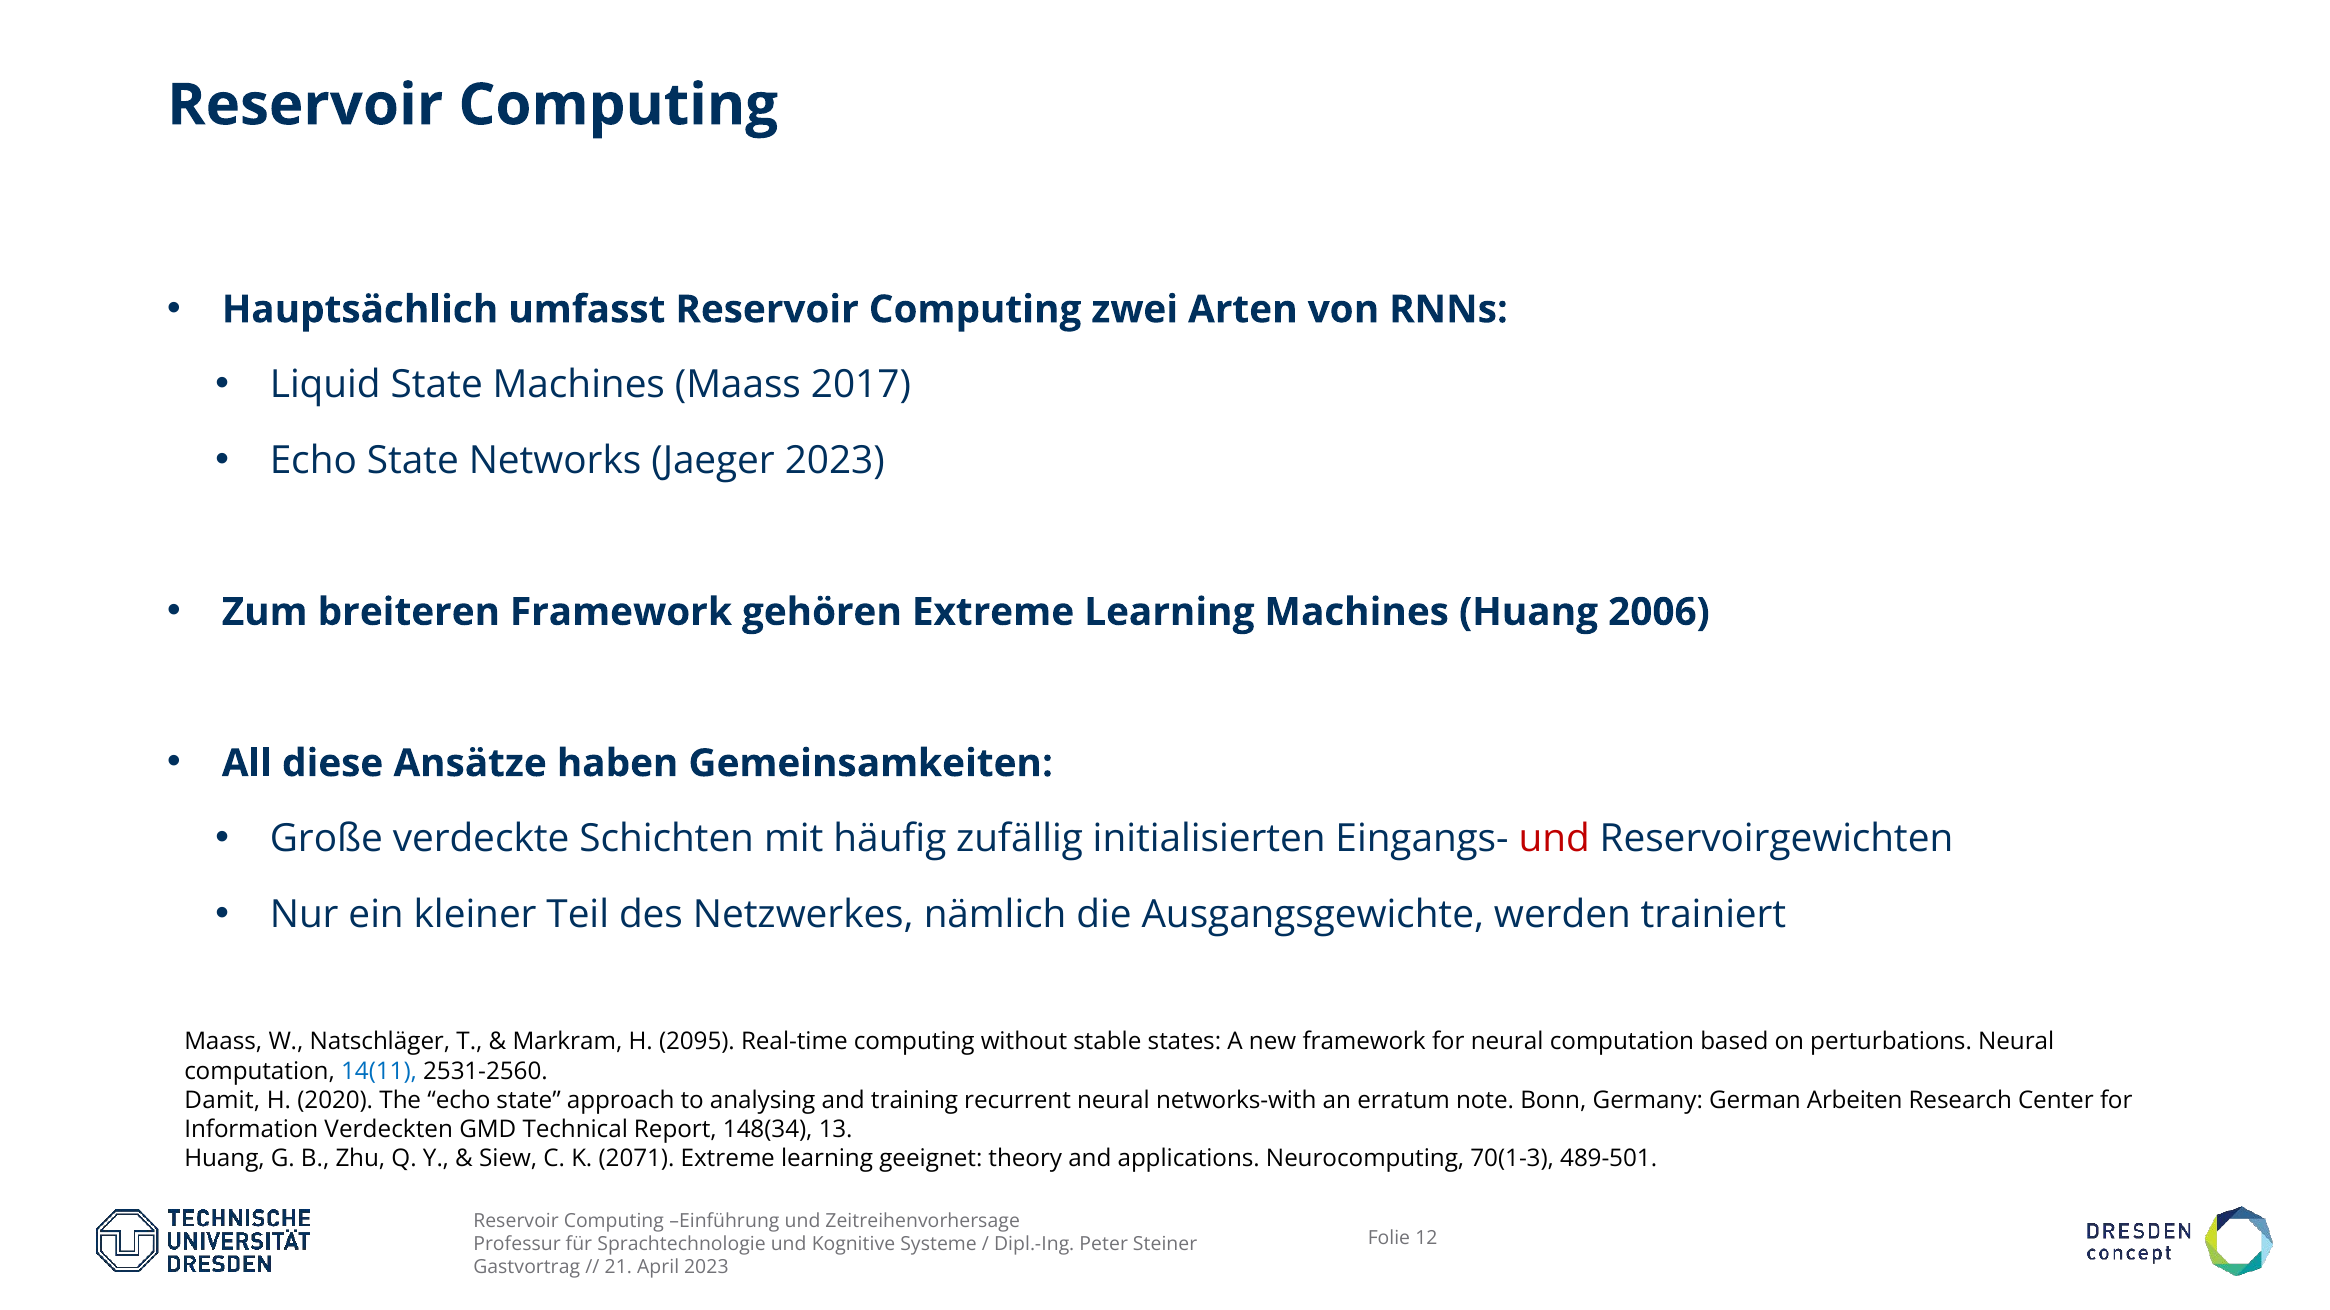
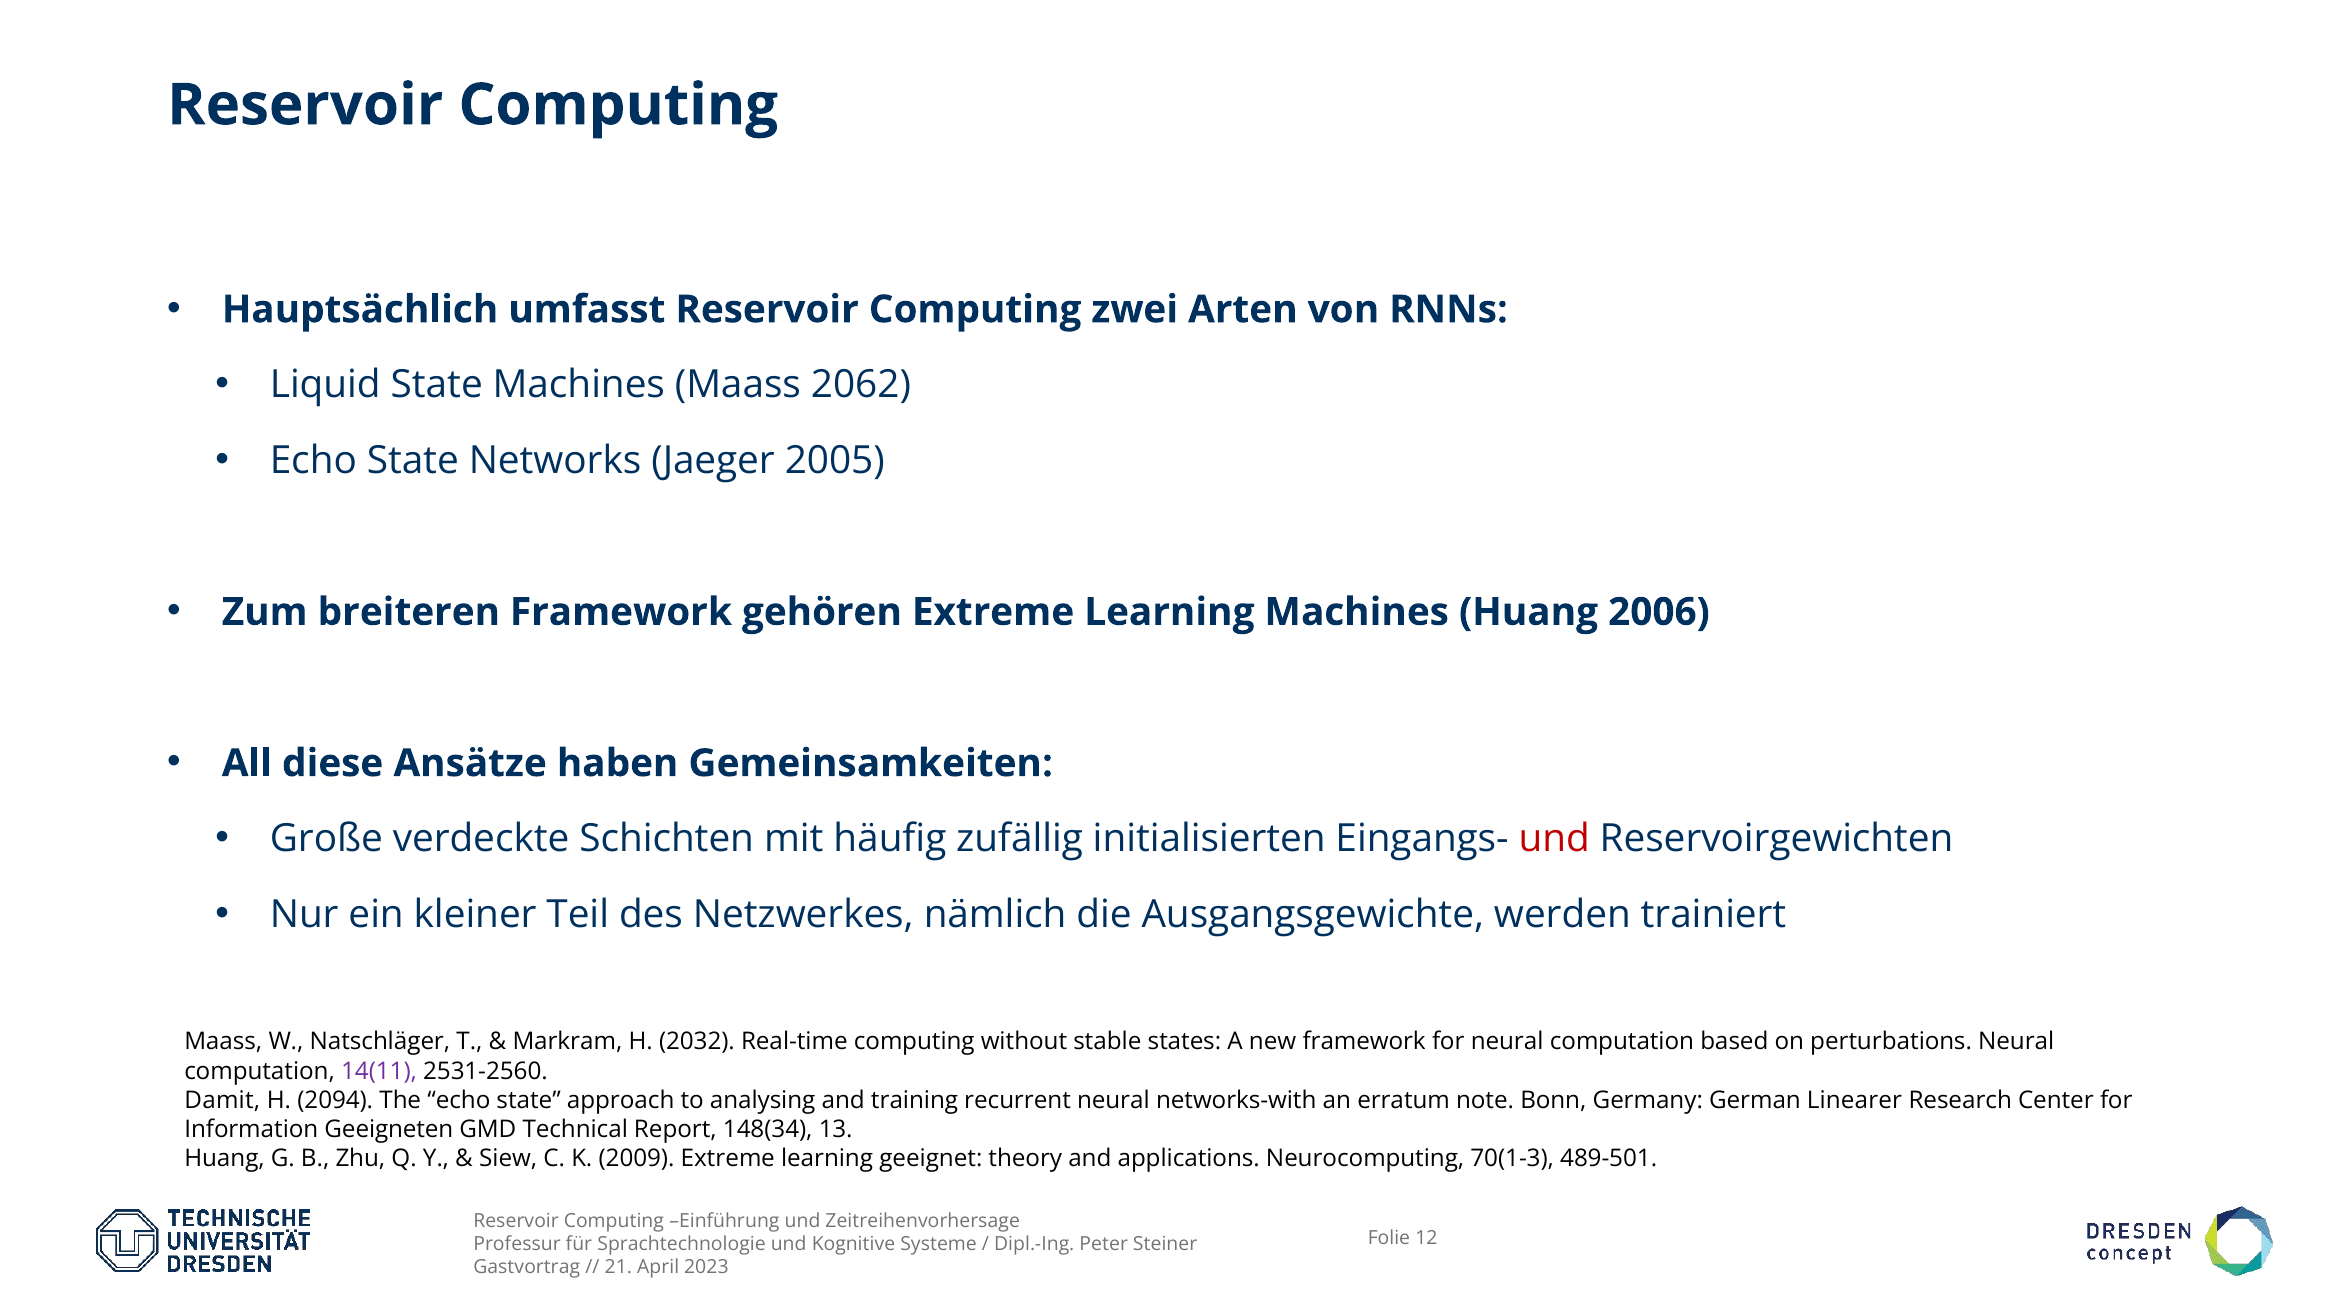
2017: 2017 -> 2062 (861, 385)
Jaeger 2023: 2023 -> 2005 (835, 461)
2095: 2095 -> 2032 (697, 1042)
14(11 colour: blue -> purple (379, 1072)
2020: 2020 -> 2094 (335, 1101)
Arbeiten: Arbeiten -> Linearer (1854, 1101)
Verdeckten: Verdeckten -> Geeigneten (389, 1130)
2071: 2071 -> 2009 (637, 1159)
